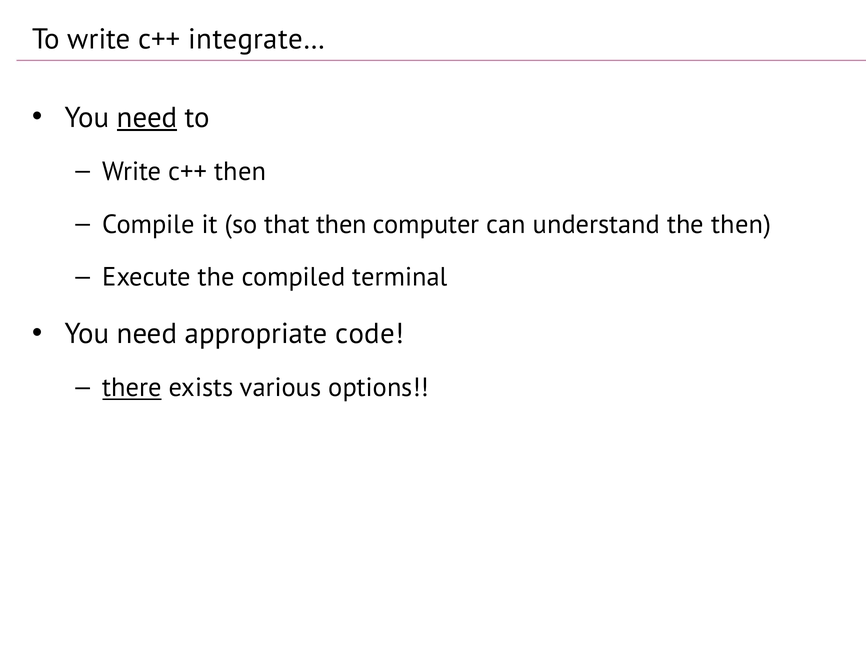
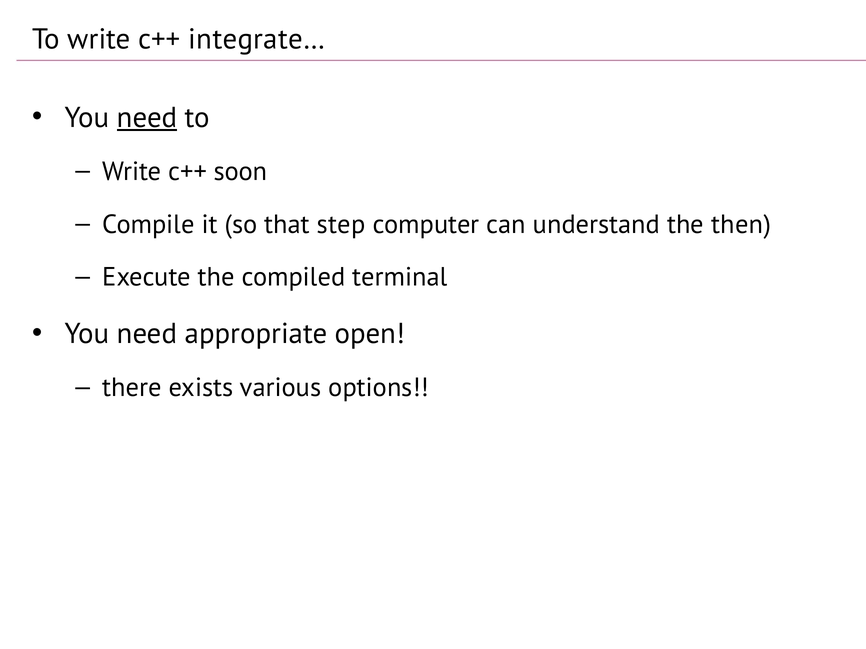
c++ then: then -> soon (241, 172)
that then: then -> step (341, 225)
code: code -> open (370, 334)
there underline: present -> none (132, 388)
